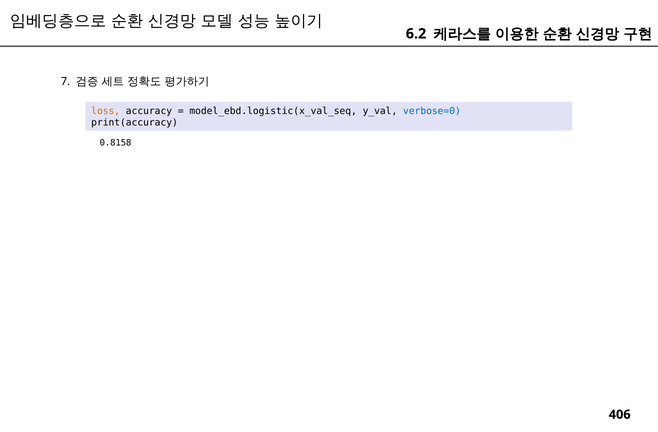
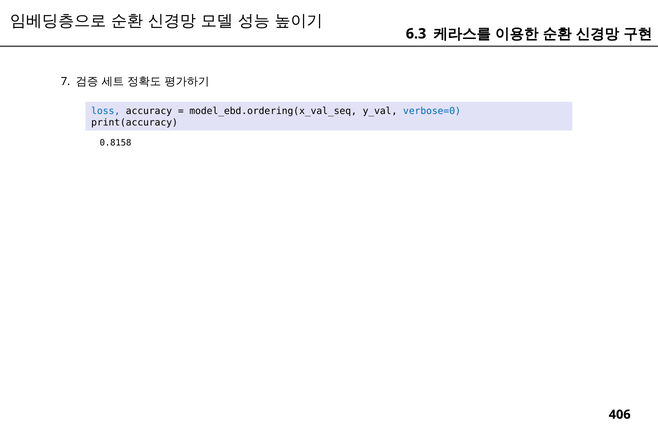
6.2: 6.2 -> 6.3 (416, 34)
loss colour: orange -> blue (106, 111)
model_ebd.logistic(x_val_seq: model_ebd.logistic(x_val_seq -> model_ebd.ordering(x_val_seq (273, 111)
